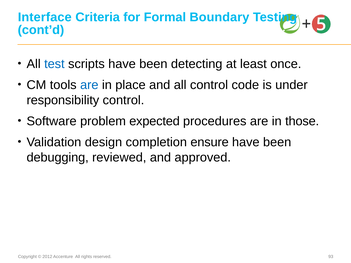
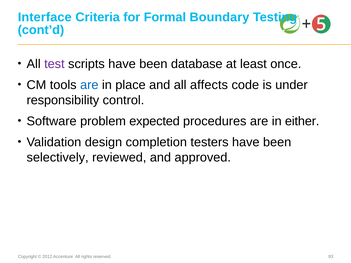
test colour: blue -> purple (54, 64)
detecting: detecting -> database (197, 64)
all control: control -> affects (209, 85)
those: those -> either (302, 121)
ensure: ensure -> testers (210, 142)
debugging: debugging -> selectively (58, 158)
